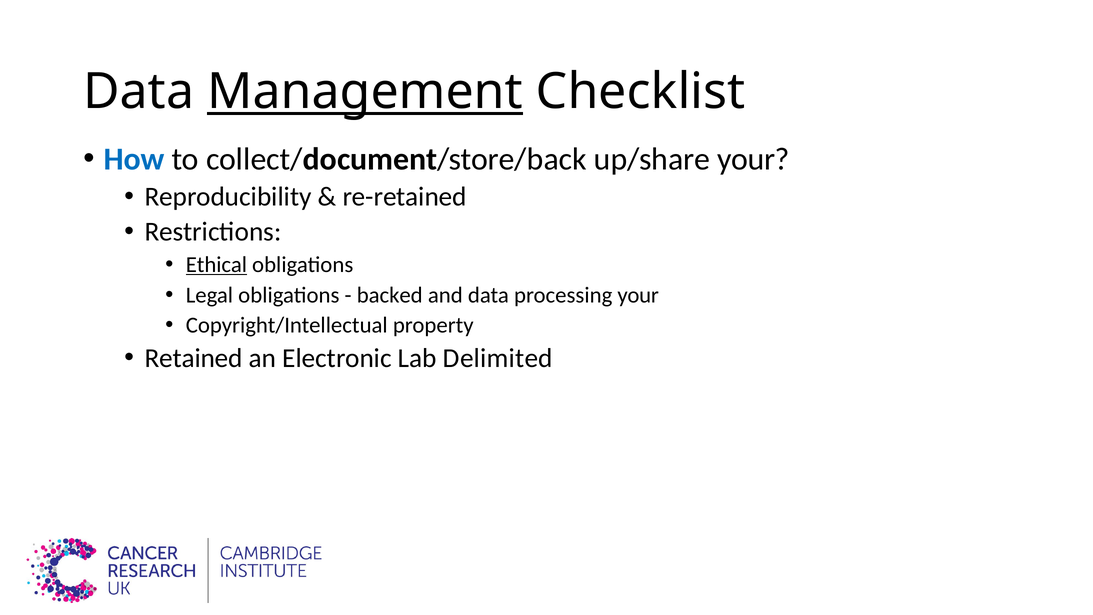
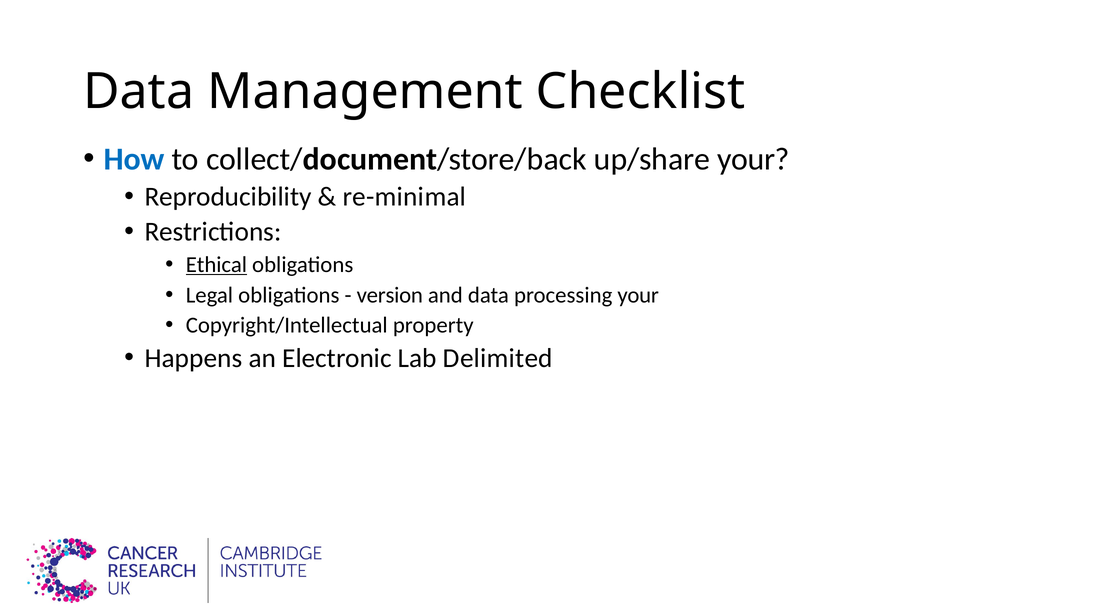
Management underline: present -> none (365, 92)
re-retained: re-retained -> re-minimal (404, 197)
backed: backed -> version (390, 295)
Retained: Retained -> Happens (194, 358)
